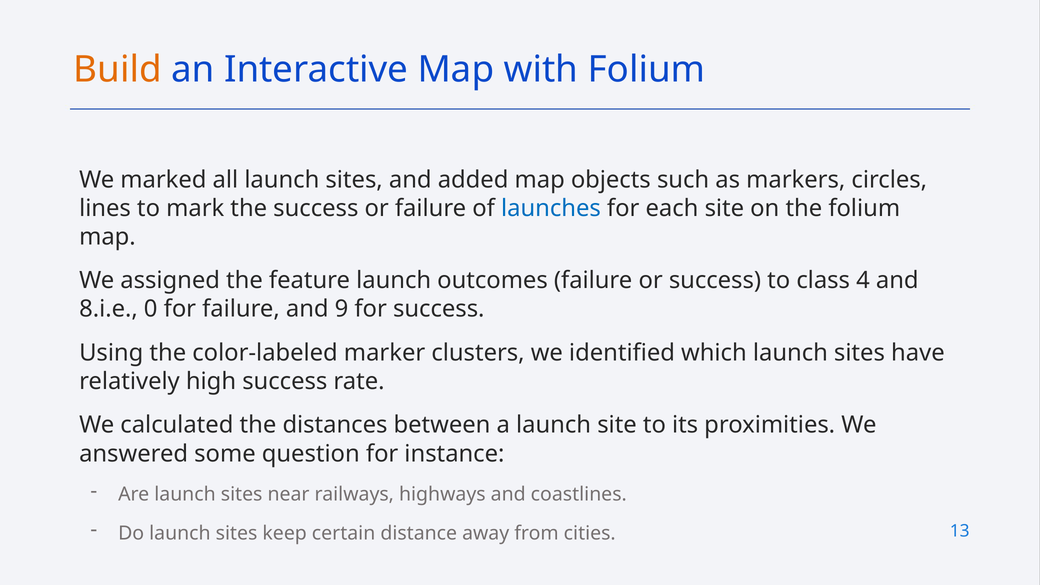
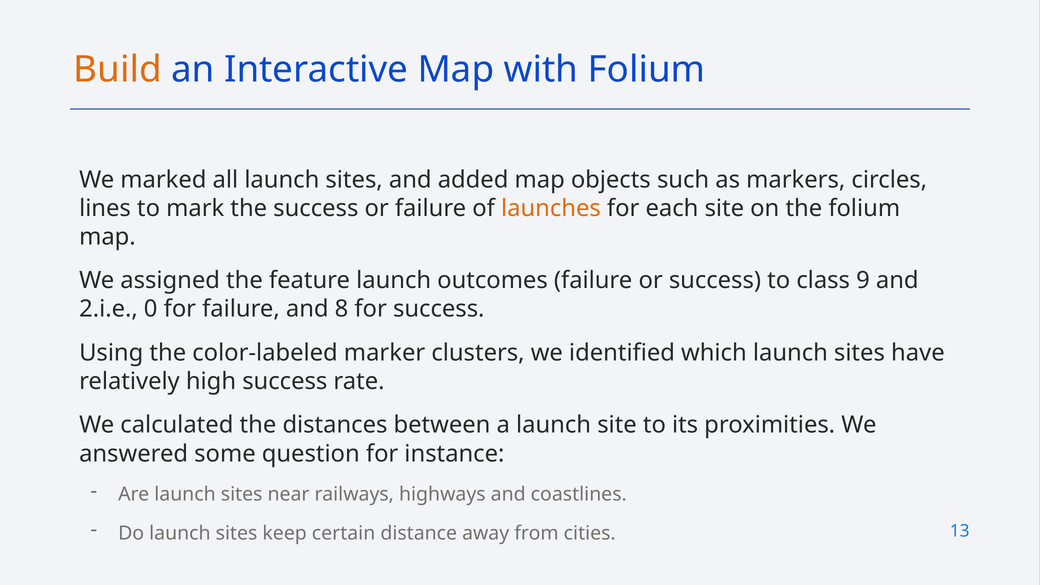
launches colour: blue -> orange (551, 208)
4: 4 -> 9 (863, 281)
8.i.e: 8.i.e -> 2.i.e (108, 309)
9: 9 -> 8 (342, 309)
